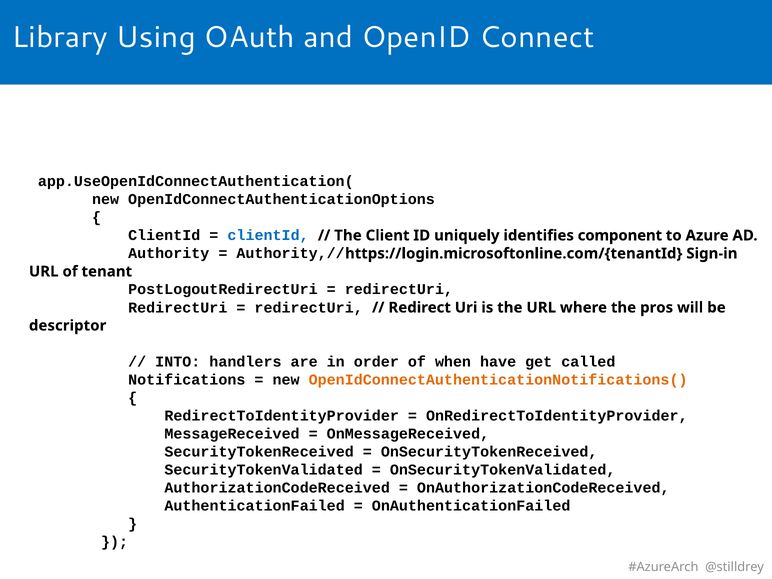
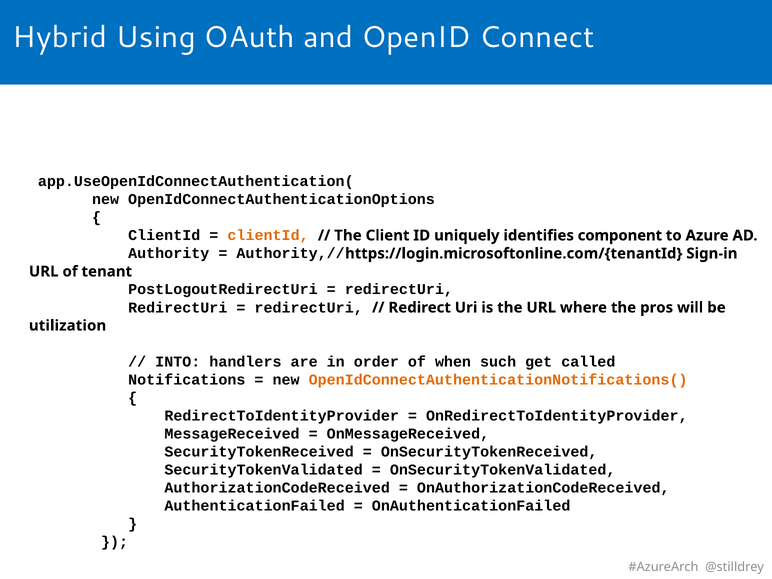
Library: Library -> Hybrid (60, 37)
clientId colour: blue -> orange (268, 235)
descriptor: descriptor -> utilization (68, 326)
have: have -> such (498, 362)
